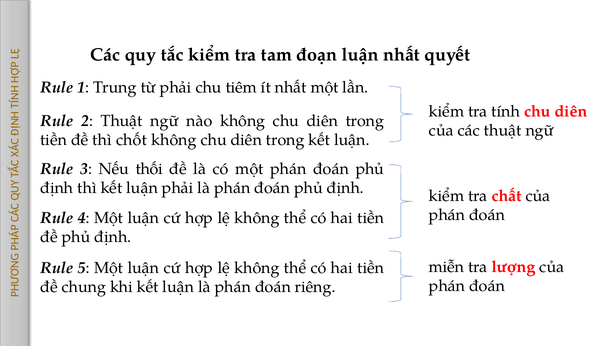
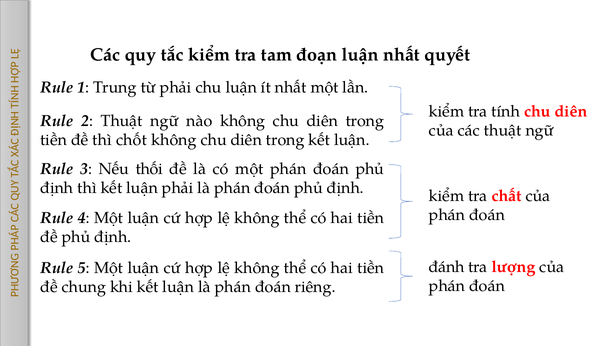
chu tiêm: tiêm -> luận (241, 87)
miễn: miễn -> đánh (447, 267)
